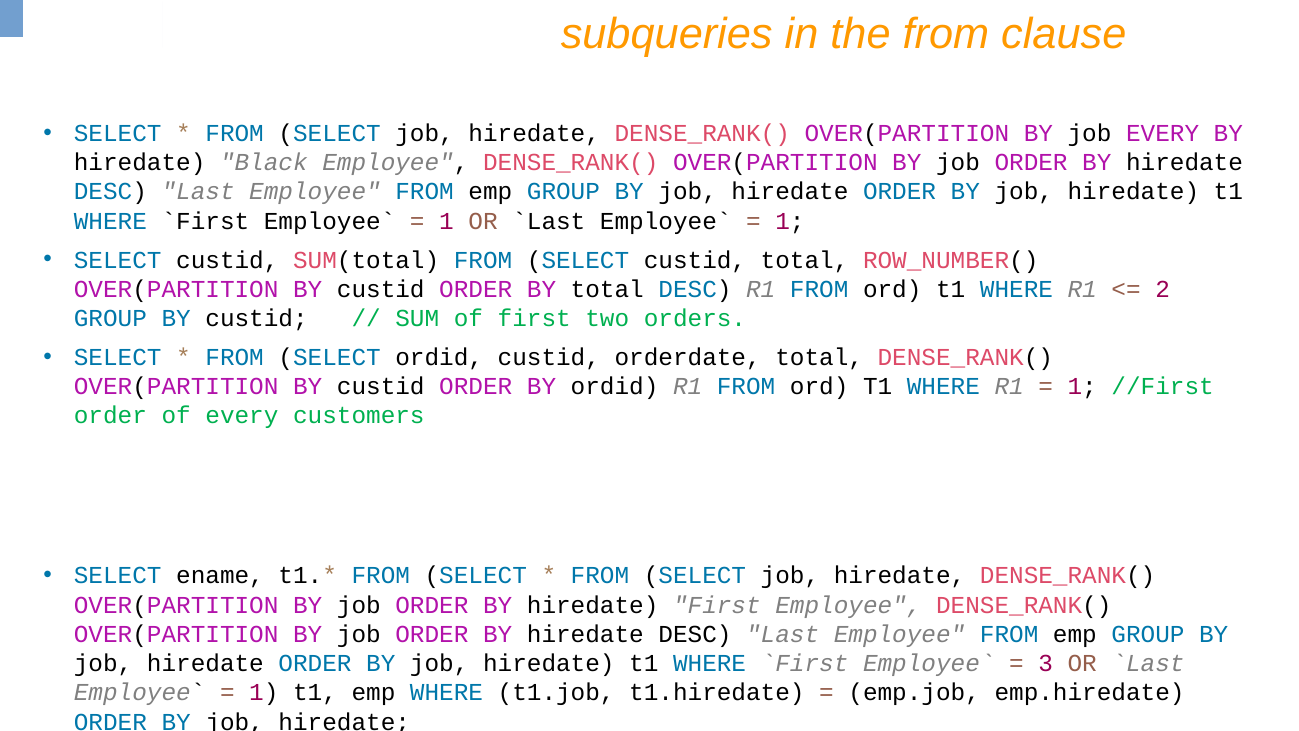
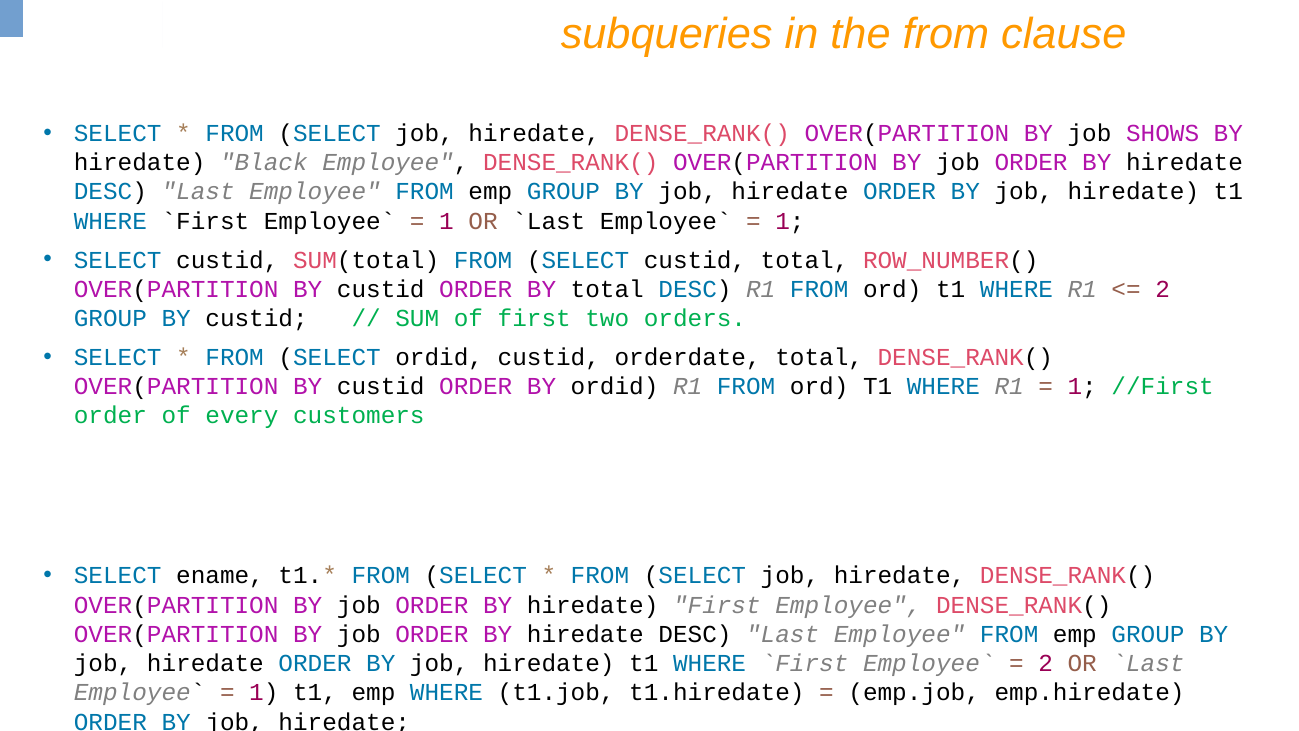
job EVERY: EVERY -> SHOWS (1163, 133)
3: 3 -> 2 (1046, 663)
